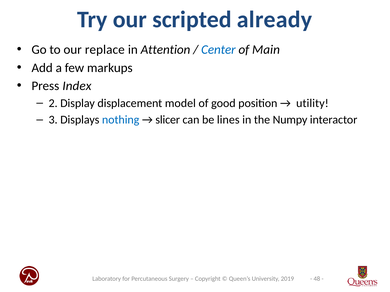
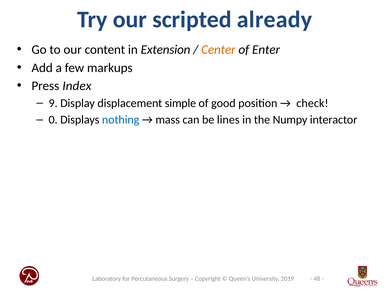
replace: replace -> content (105, 50)
Attention: Attention -> Extension (166, 50)
Center colour: blue -> orange (218, 50)
Main: Main -> Enter (266, 50)
2: 2 -> 9 (53, 103)
model: model -> simple (180, 103)
utility: utility -> check (312, 103)
3: 3 -> 0 (53, 120)
slicer: slicer -> mass (168, 120)
